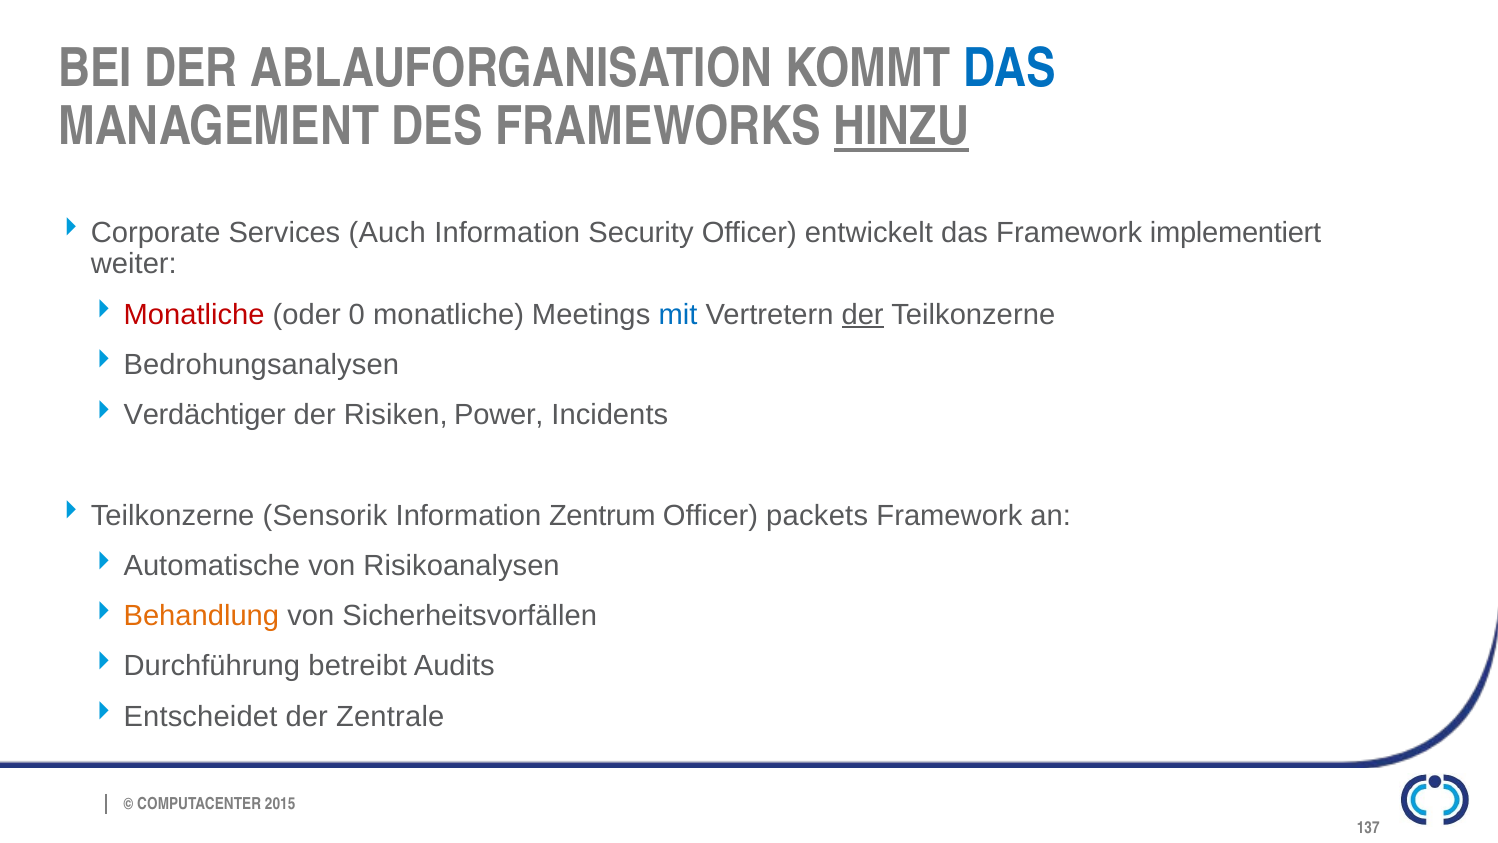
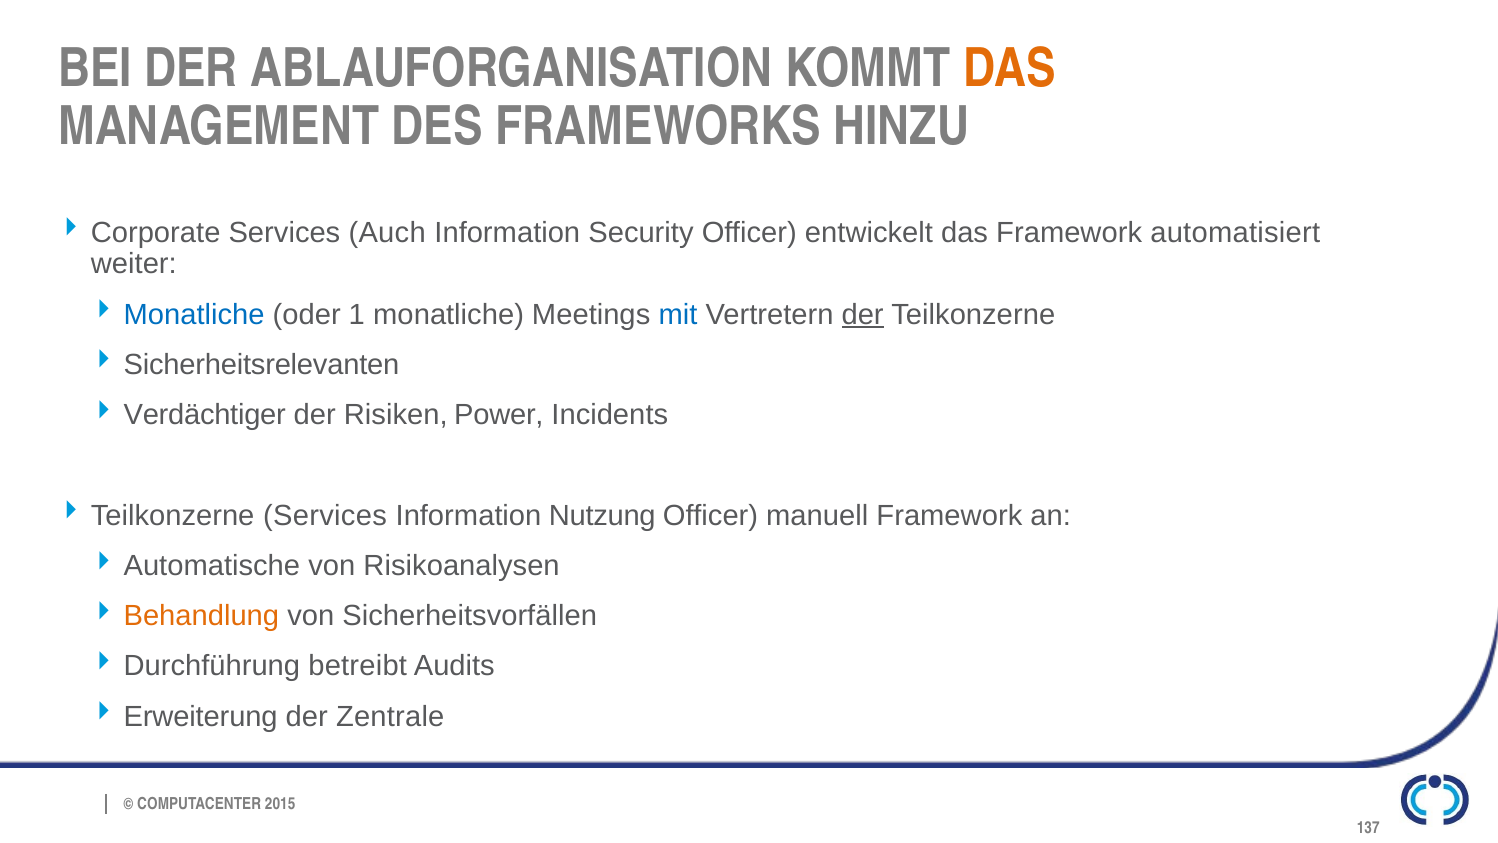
DAS colour: blue -> orange (1010, 68)
HINZU underline: present -> none (901, 127)
implementiert: implementiert -> automatisiert (1235, 233)
Monatliche colour: red -> blue (194, 314)
0: 0 -> 1 (357, 314)
Bedrohungsanalysen: Bedrohungsanalysen -> Sicherheitsrelevanten (261, 365)
Teilkonzerne Sensorik: Sensorik -> Services (325, 515)
Zentrum: Zentrum -> Nutzung (602, 515)
packets: packets -> manuell (817, 515)
Entscheidet: Entscheidet -> Erweiterung (201, 716)
